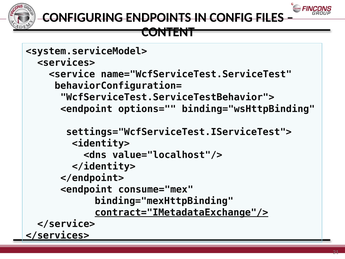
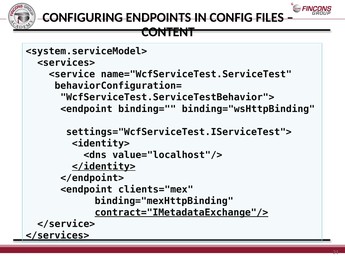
options=: options= -> binding= (147, 109)
</identity> underline: none -> present (104, 166)
consume="mex: consume="mex -> clients="mex (156, 189)
